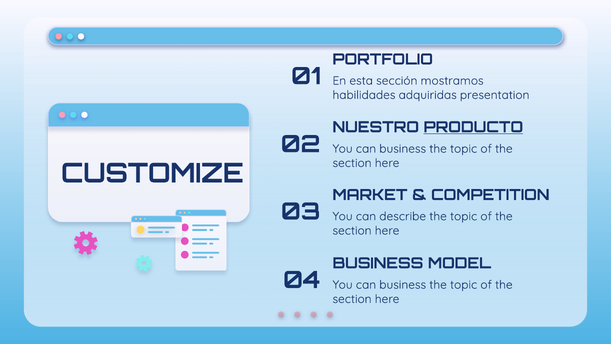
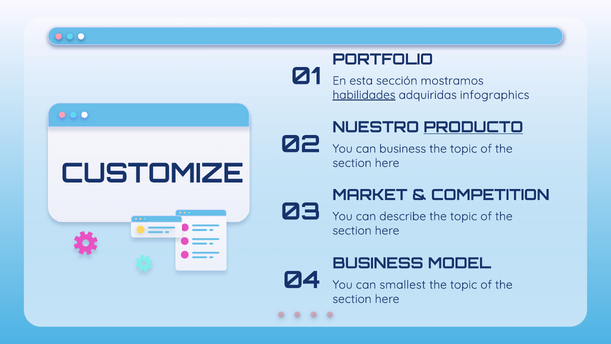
habilidades underline: none -> present (364, 95)
presentation: presentation -> infographics (495, 95)
business: business -> smallest (403, 284)
